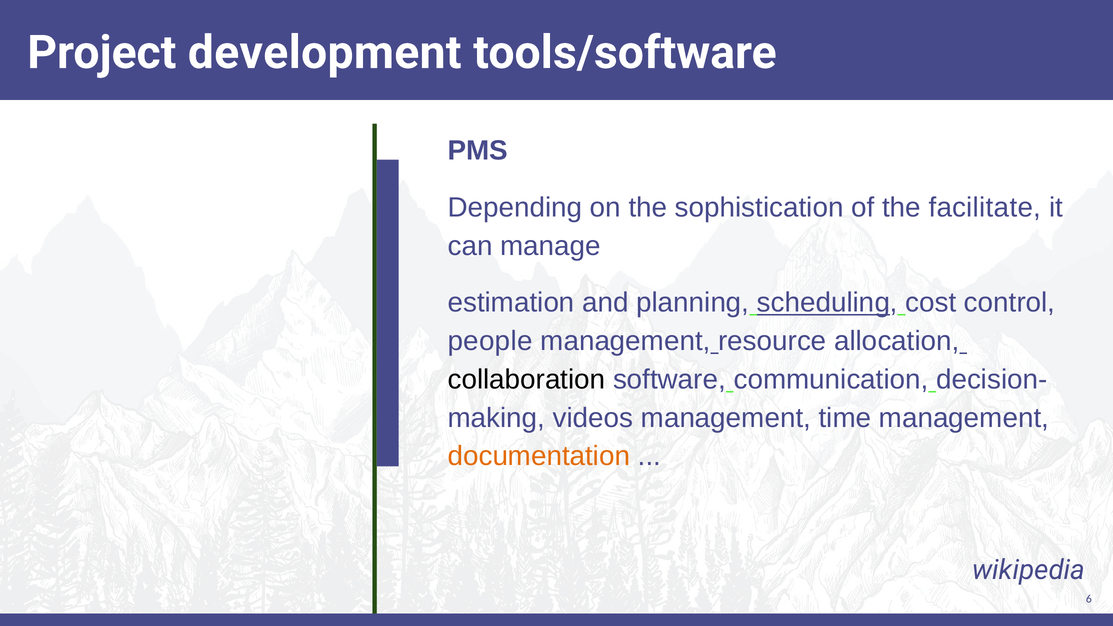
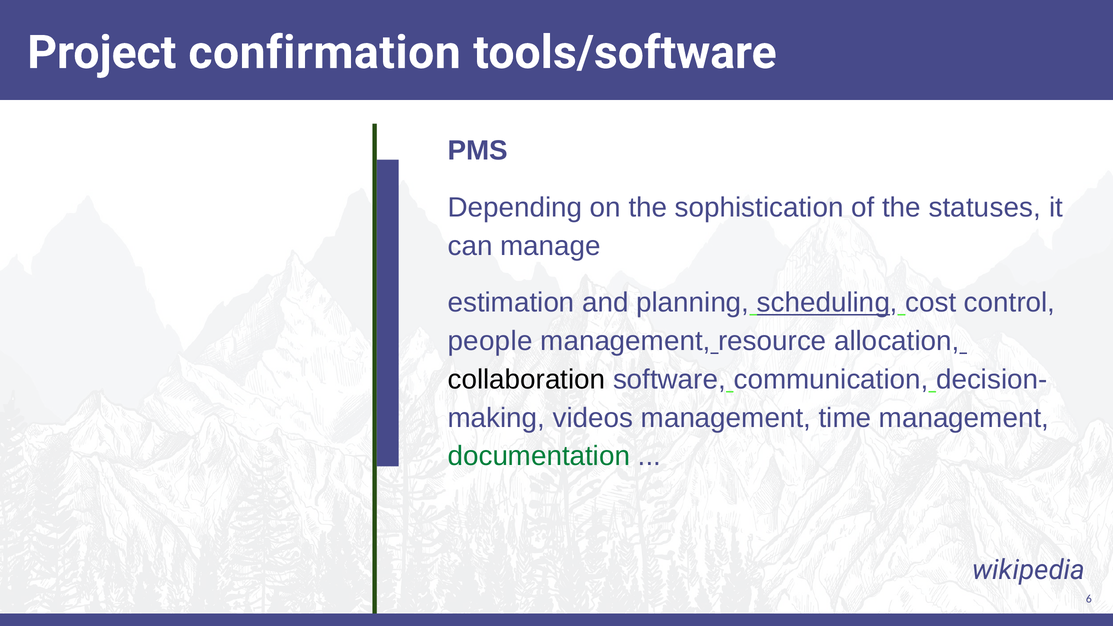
development: development -> confirmation (325, 53)
facilitate: facilitate -> statuses (985, 207)
documentation colour: orange -> green (539, 456)
